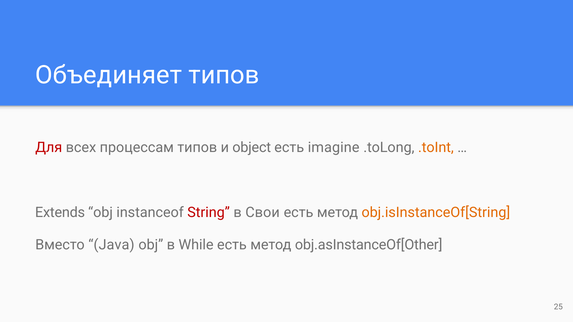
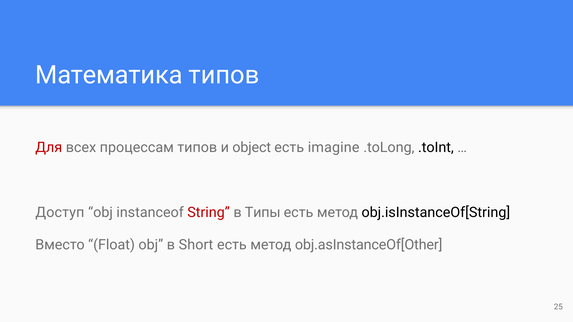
Объединяет: Объединяет -> Математика (109, 75)
.toInt colour: orange -> black (436, 148)
Extends: Extends -> Доступ (60, 213)
Свои: Свои -> Типы (263, 213)
obj.isInstanceOf[String colour: orange -> black (436, 213)
Java: Java -> Float (112, 245)
While: While -> Short (196, 245)
